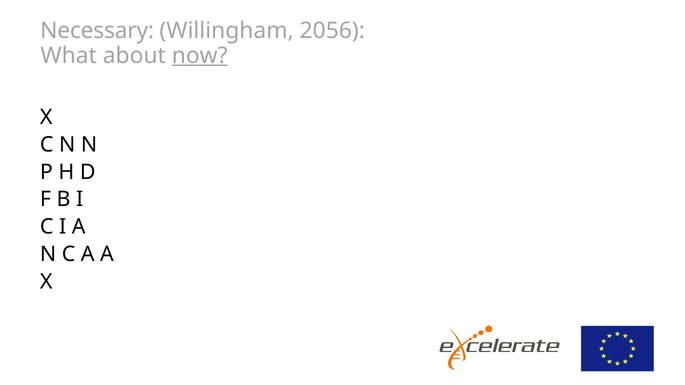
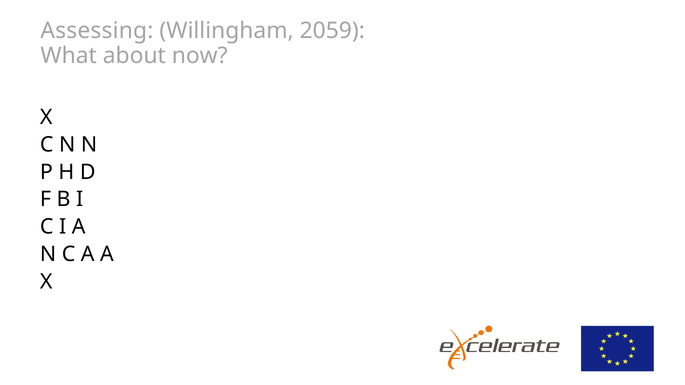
Necessary: Necessary -> Assessing (97, 31)
2056: 2056 -> 2059 (332, 31)
now underline: present -> none (200, 56)
